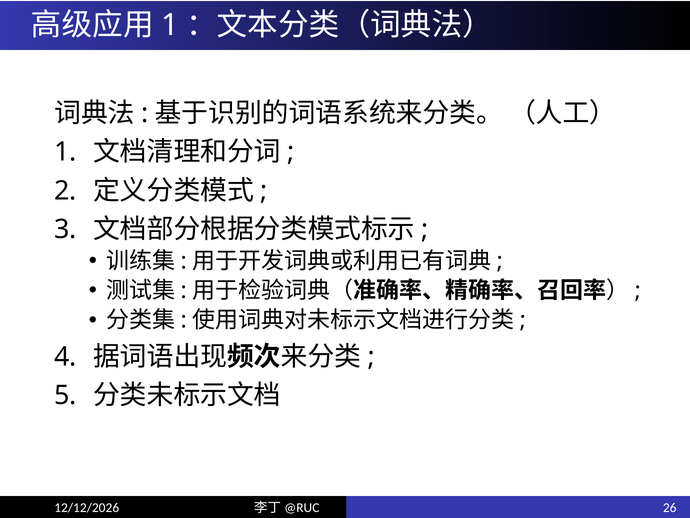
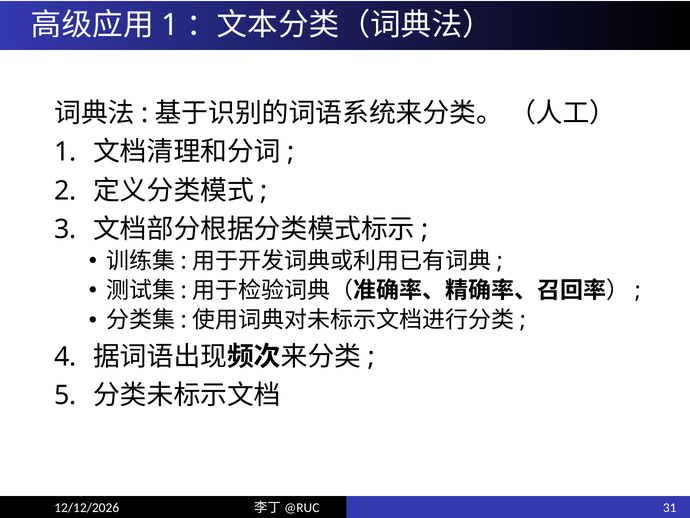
26: 26 -> 31 (670, 507)
